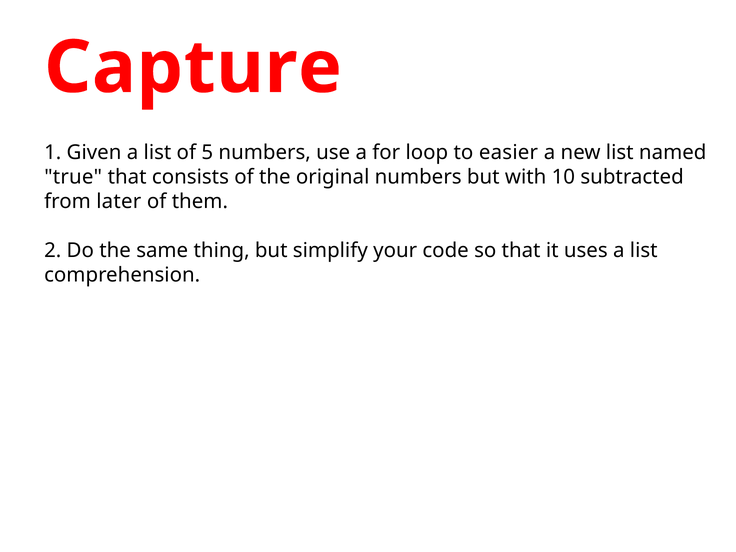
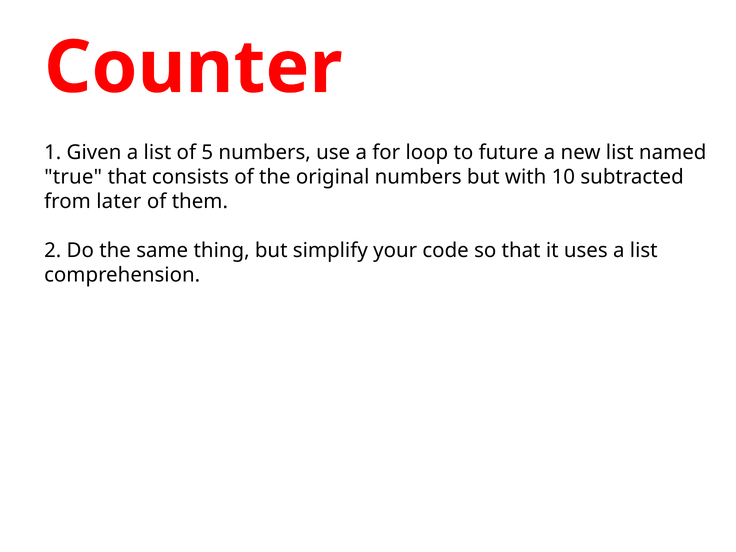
Capture: Capture -> Counter (193, 68)
easier: easier -> future (509, 152)
